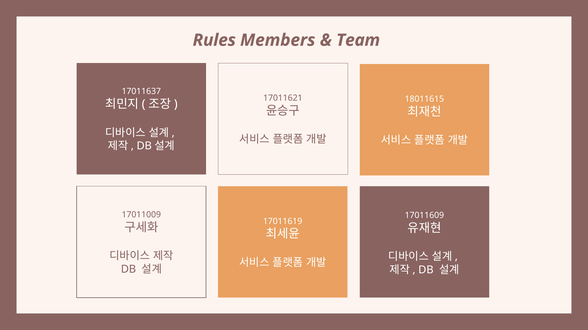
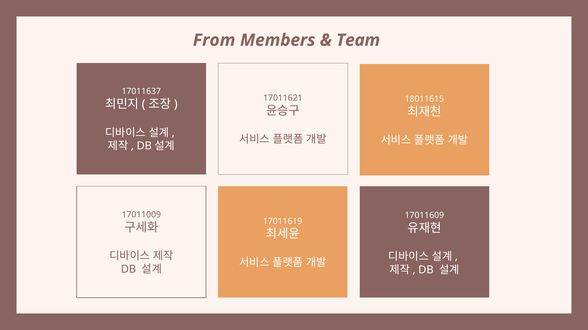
Rules: Rules -> From (214, 40)
